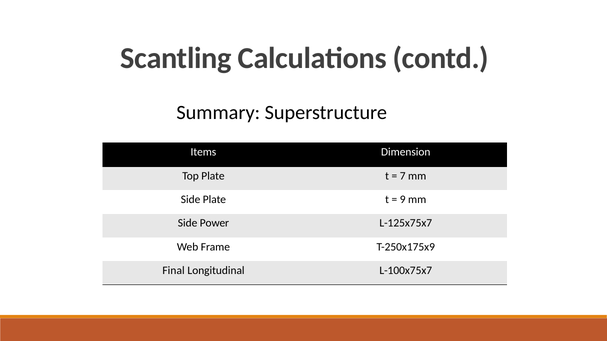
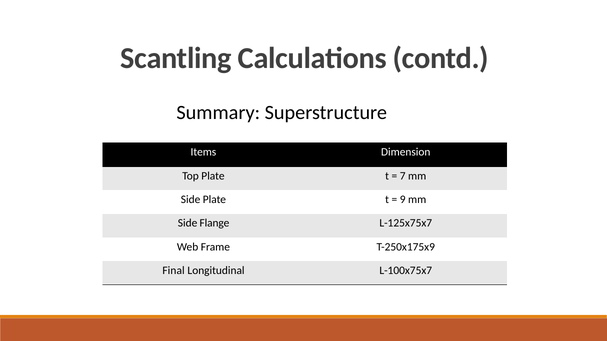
Power: Power -> Flange (214, 224)
